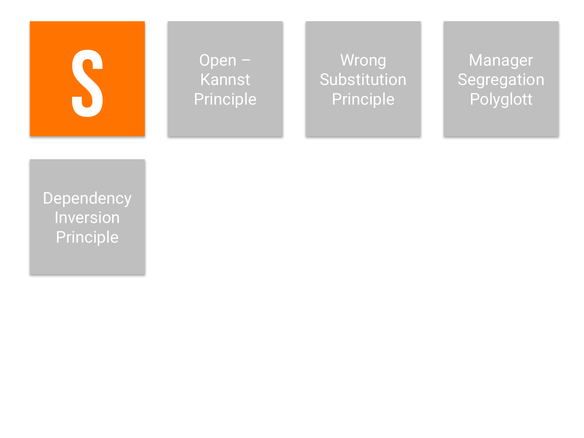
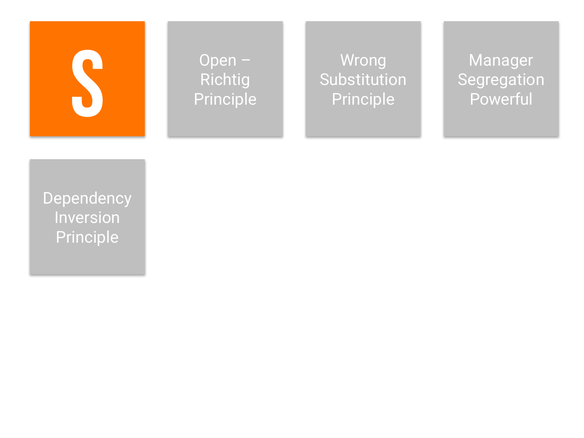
Kannst: Kannst -> Richtig (225, 80)
Polyglott: Polyglott -> Powerful (501, 99)
